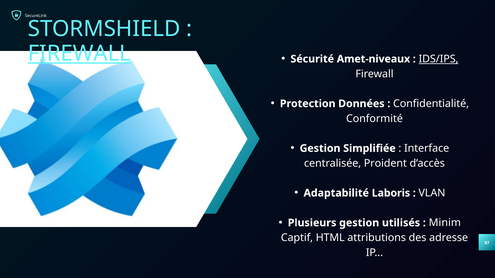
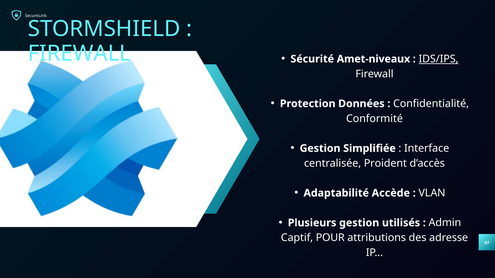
FIREWALL underline: present -> none (79, 53)
Laboris: Laboris -> Accède (391, 193)
Minim: Minim -> Admin (445, 223)
HTML: HTML -> POUR (330, 238)
